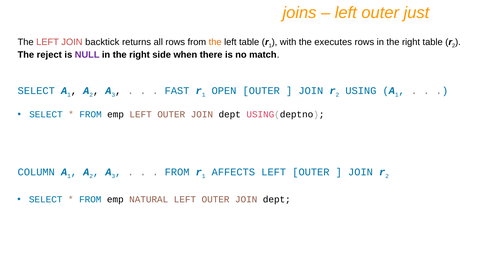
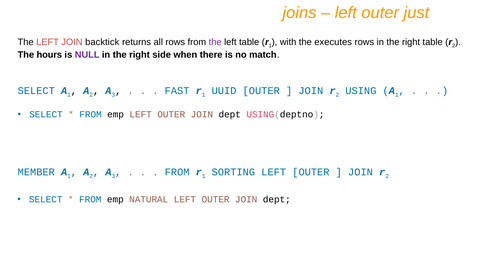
the colour: orange -> purple (215, 42)
reject: reject -> hours (49, 55)
OPEN: OPEN -> UUID (224, 91)
COLUMN: COLUMN -> MEMBER (36, 173)
AFFECTS: AFFECTS -> SORTING (233, 173)
